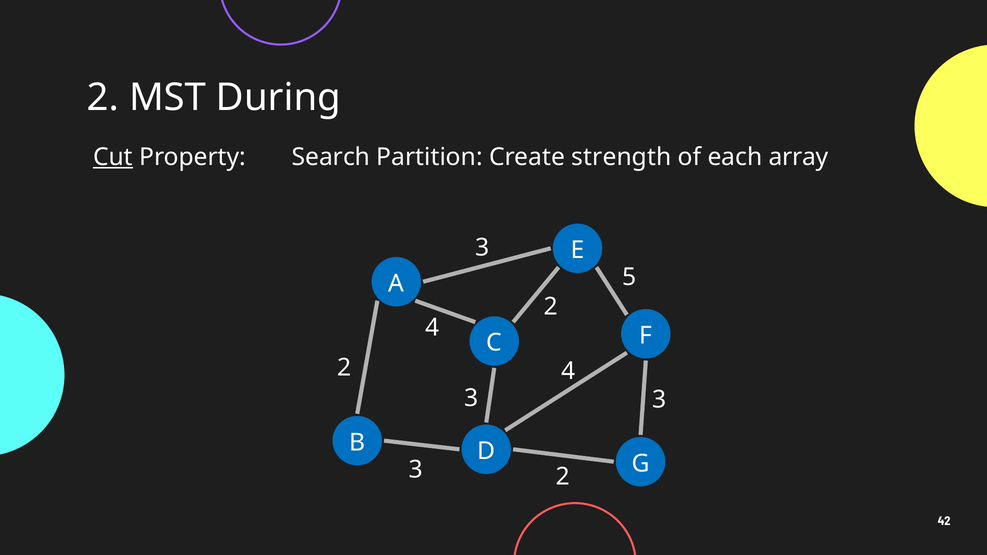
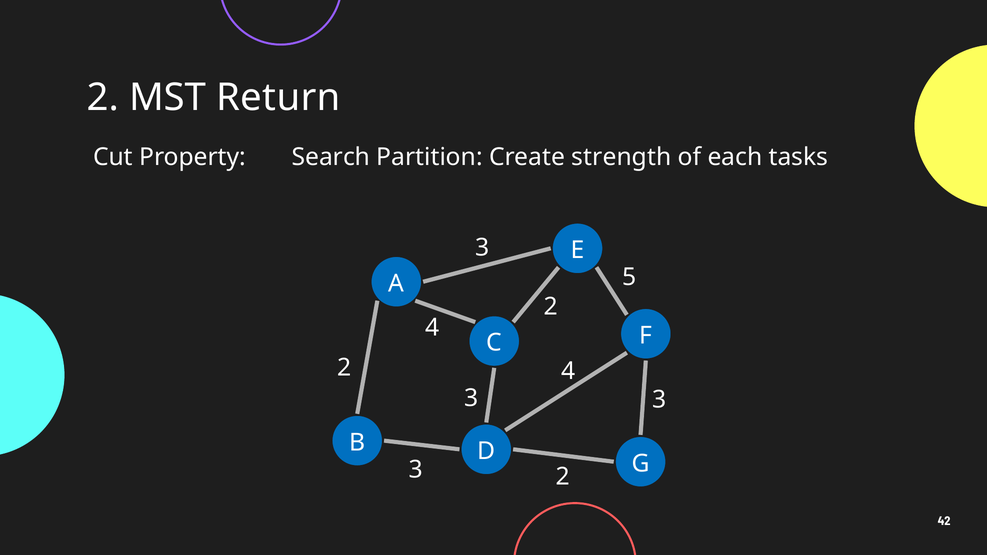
During: During -> Return (278, 98)
Cut underline: present -> none (113, 157)
array: array -> tasks (798, 157)
